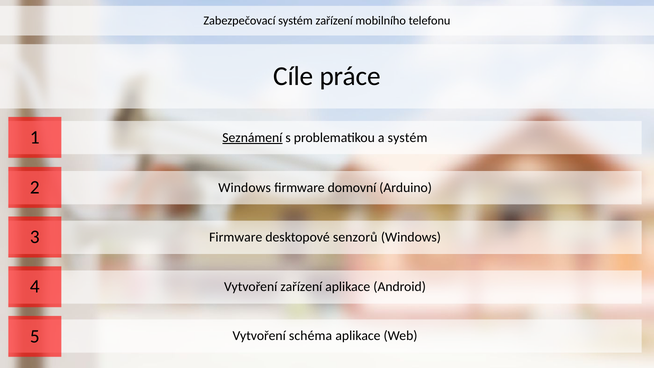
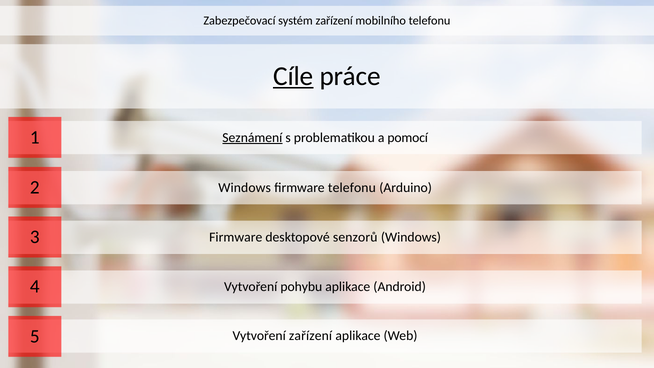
Cíle underline: none -> present (293, 76)
a systém: systém -> pomocí (408, 137)
firmware domovní: domovní -> telefonu (352, 188)
Vytvoření zařízení: zařízení -> pohybu (301, 287)
Vytvoření schéma: schéma -> zařízení (311, 336)
